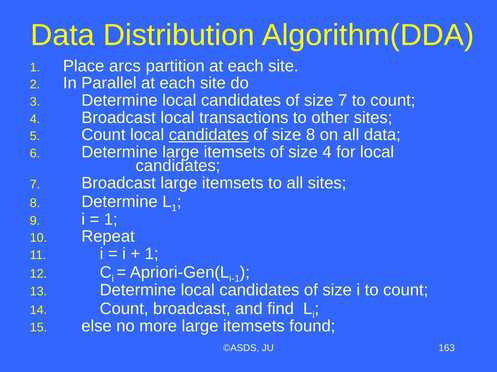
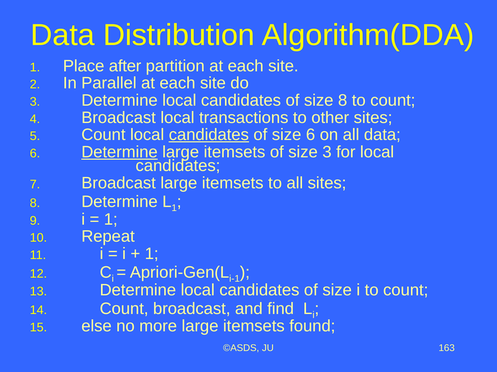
arcs: arcs -> after (125, 66)
size 7: 7 -> 8 (343, 101)
size 8: 8 -> 6 (311, 135)
Determine underline: none -> present (120, 152)
size 4: 4 -> 3 (327, 152)
